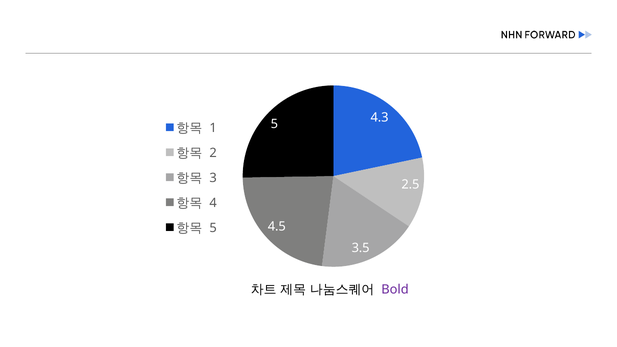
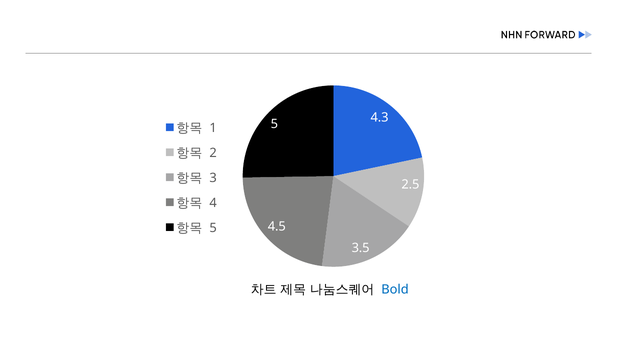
Bold colour: purple -> blue (395, 289)
